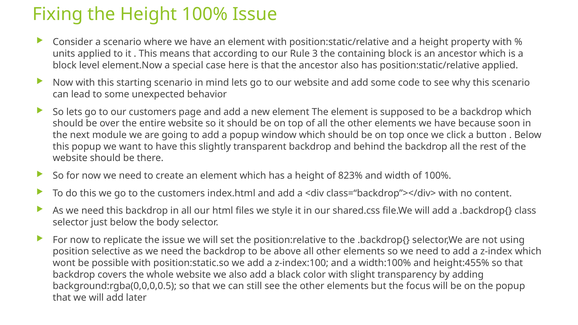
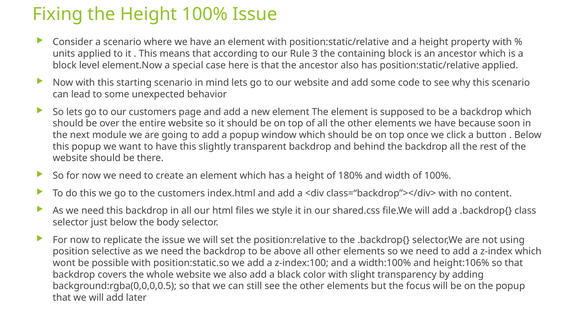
823%: 823% -> 180% (350, 176)
height:455%: height:455% -> height:106% (461, 263)
